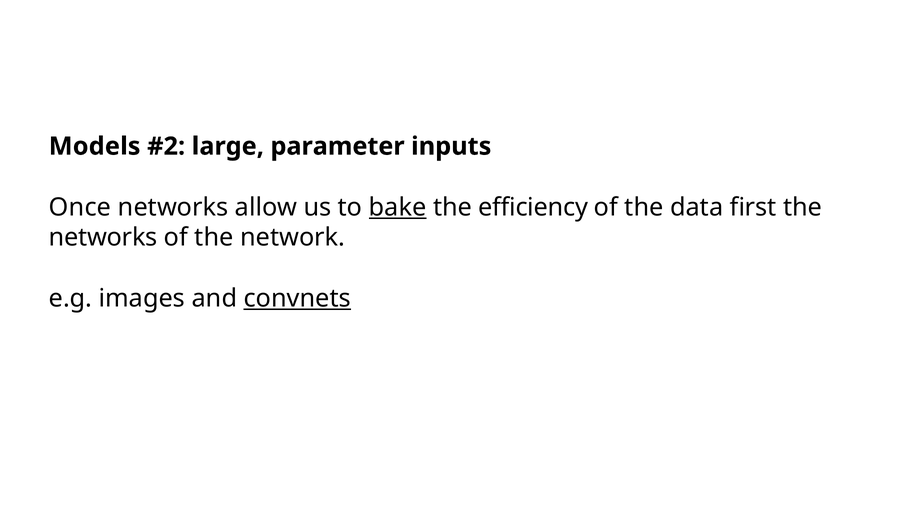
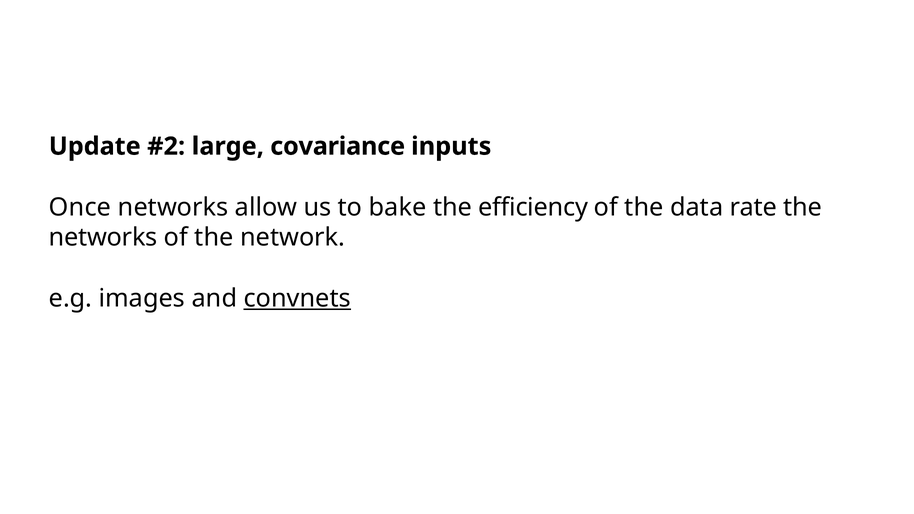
Models: Models -> Update (95, 146)
parameter: parameter -> covariance (338, 146)
bake underline: present -> none (398, 207)
first: first -> rate (753, 207)
